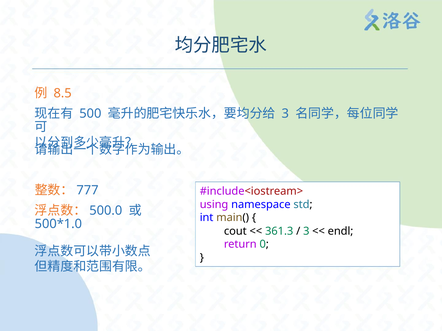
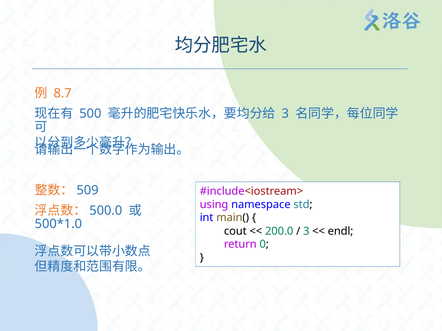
8.5: 8.5 -> 8.7 (63, 93)
777: 777 -> 509 (88, 190)
361.3: 361.3 -> 200.0 (279, 231)
